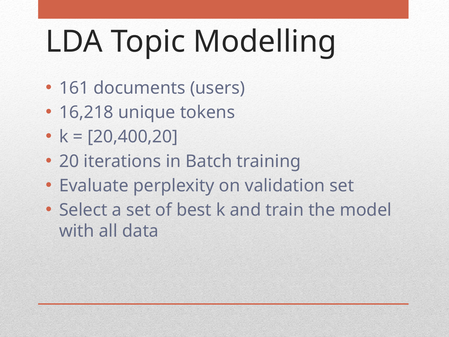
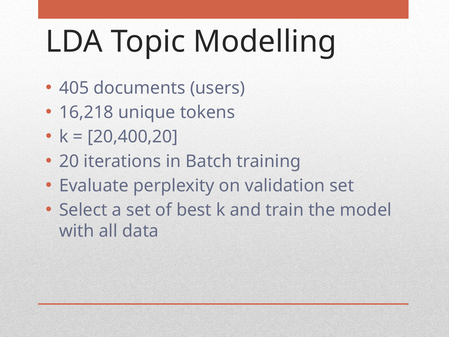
161: 161 -> 405 (74, 88)
